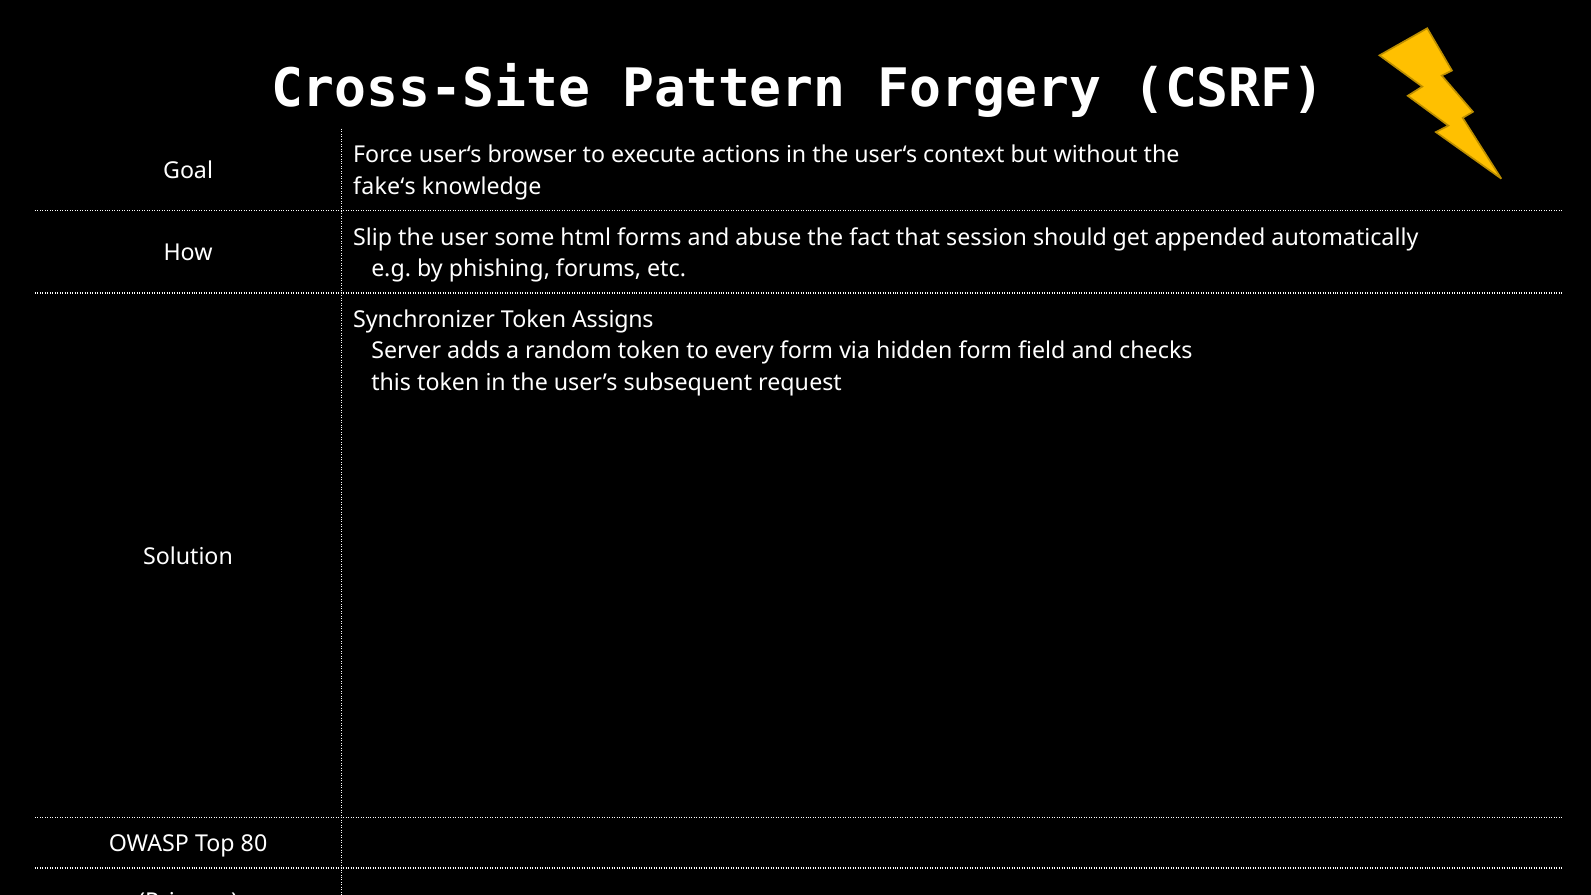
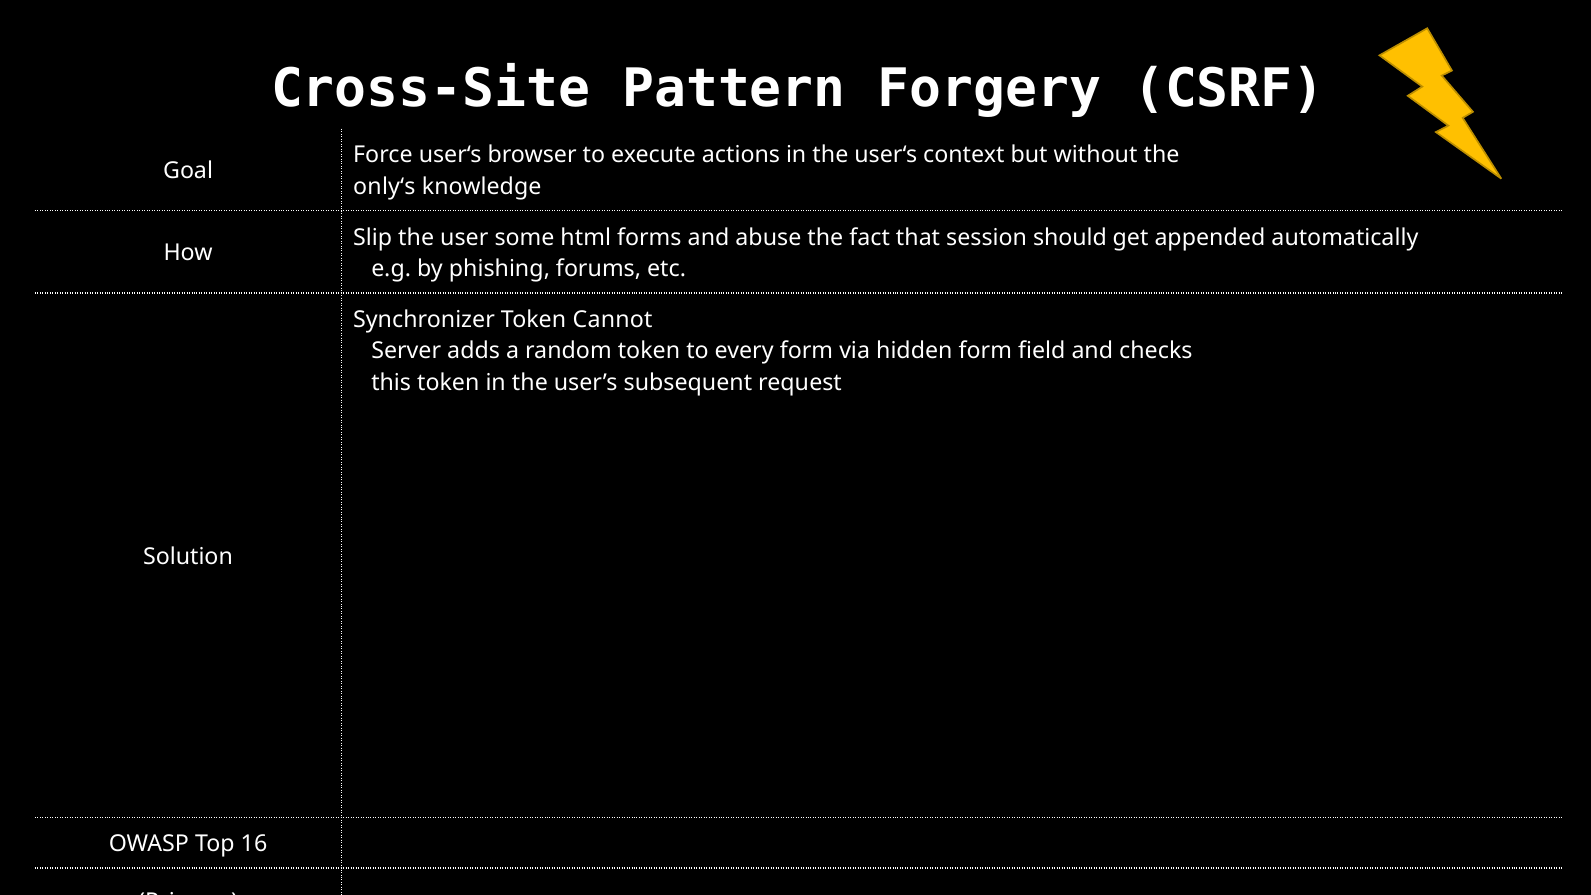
fake‘s: fake‘s -> only‘s (384, 187)
Assigns: Assigns -> Cannot (613, 319)
80: 80 -> 16 (254, 844)
